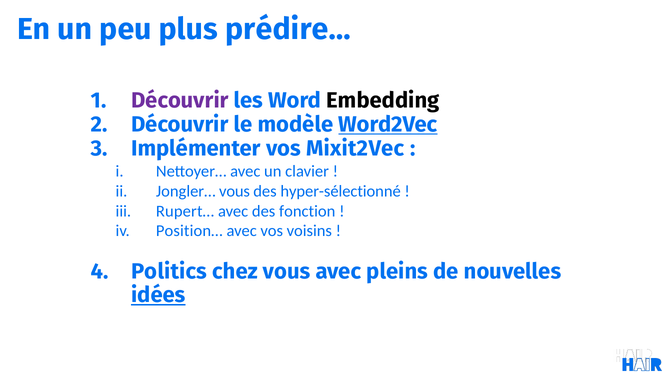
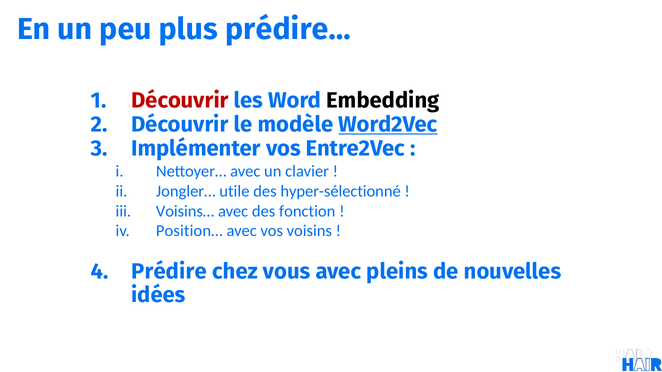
Découvrir colour: purple -> red (180, 101)
Mixit2Vec: Mixit2Vec -> Entre2Vec (356, 148)
Jongler… vous: vous -> utile (234, 191)
Rupert…: Rupert… -> Voisins… (185, 211)
Politics: Politics -> Prédire (169, 272)
idées underline: present -> none (158, 295)
